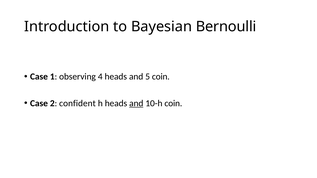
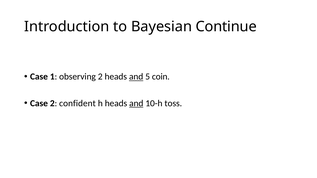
Bernoulli: Bernoulli -> Continue (226, 27)
observing 4: 4 -> 2 (100, 77)
and underline: none -> present (136, 77)
10-h coin: coin -> toss (173, 103)
